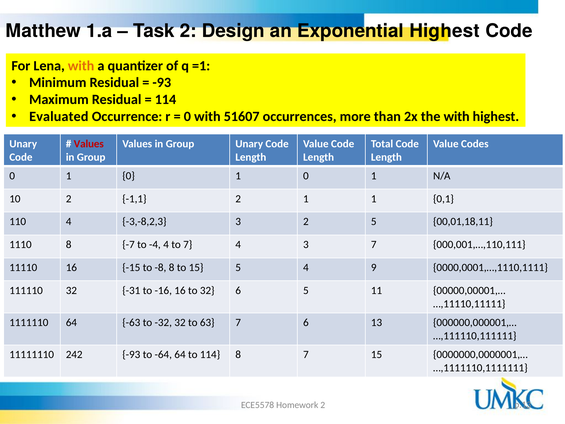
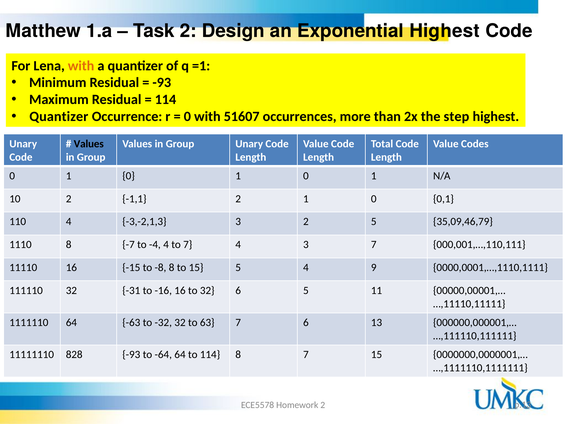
Evaluated: Evaluated -> Quantizer (59, 117)
the with: with -> step (456, 117)
Values colour: red -> black (89, 144)
2 1 1: 1 -> 0 (374, 199)
-3,-8,2,3: -3,-8,2,3 -> -3,-2,1,3 (144, 222)
00,01,18,11: 00,01,18,11 -> 35,09,46,79 (463, 222)
242: 242 -> 828 (74, 354)
